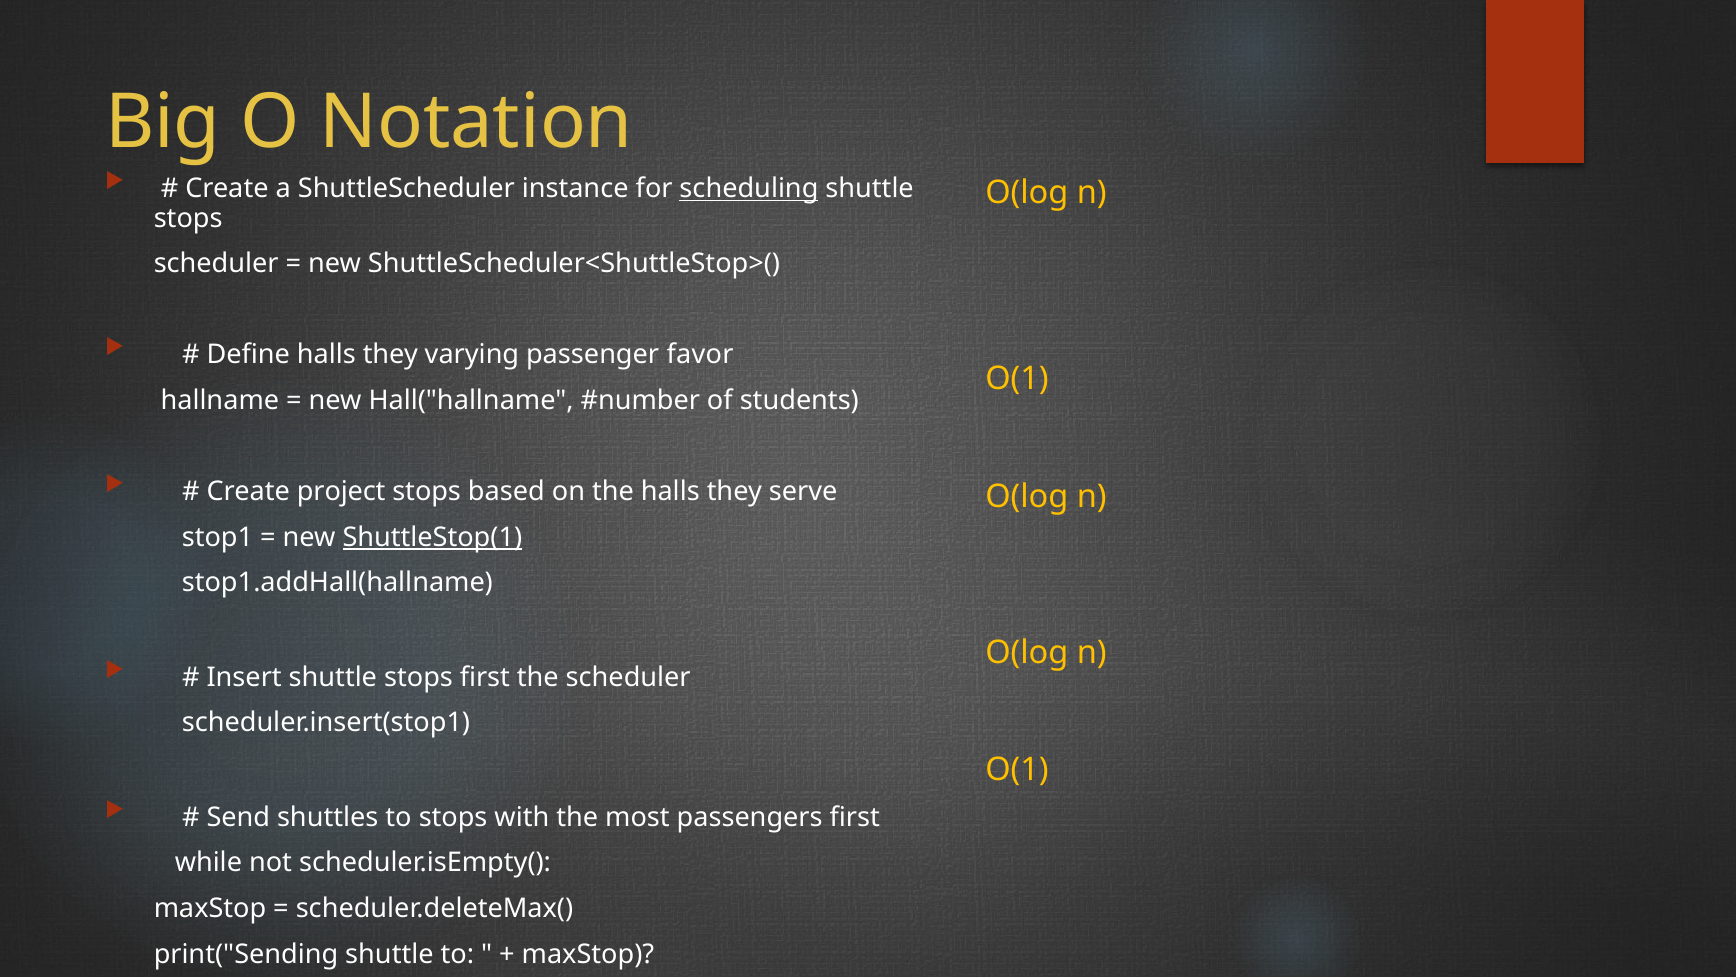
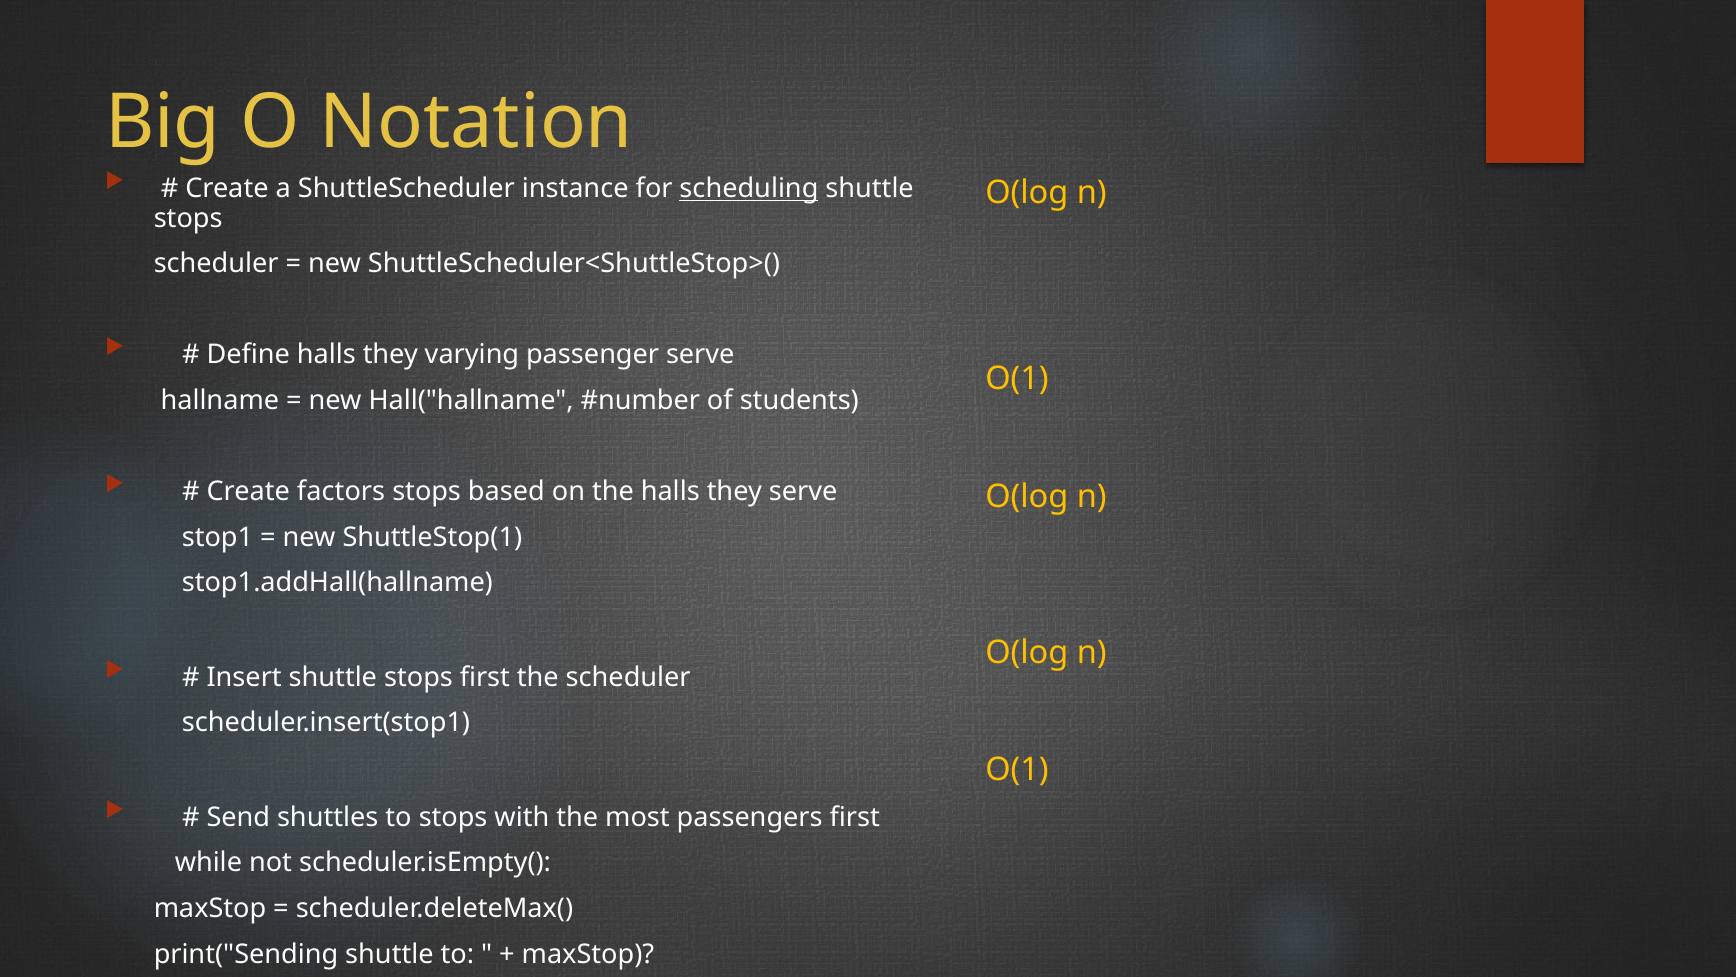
passenger favor: favor -> serve (700, 355)
project: project -> factors (341, 491)
ShuttleStop(1 underline: present -> none (432, 537)
